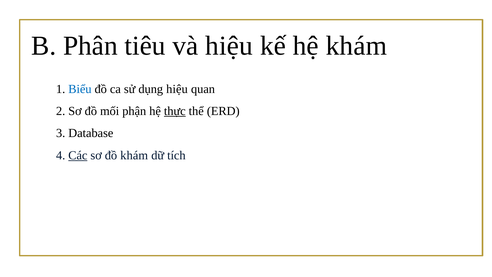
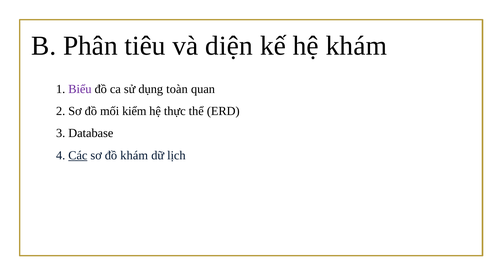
và hiệu: hiệu -> diện (229, 46)
Biểu colour: blue -> purple (80, 89)
dụng hiệu: hiệu -> toàn (177, 89)
phận: phận -> kiểm (134, 111)
thực underline: present -> none (175, 111)
tích: tích -> lịch (176, 155)
